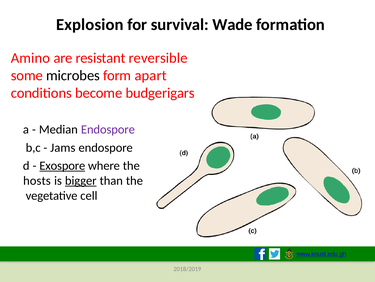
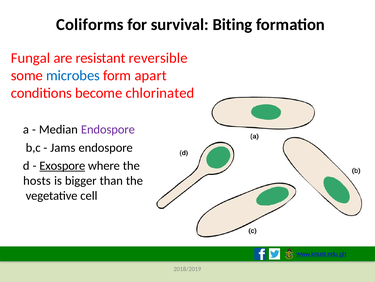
Explosion: Explosion -> Coliforms (90, 25)
Wade: Wade -> Biting (232, 25)
Amino: Amino -> Fungal (31, 58)
microbes colour: black -> blue (73, 75)
budgerigars: budgerigars -> chlorinated (160, 93)
bigger underline: present -> none (81, 180)
